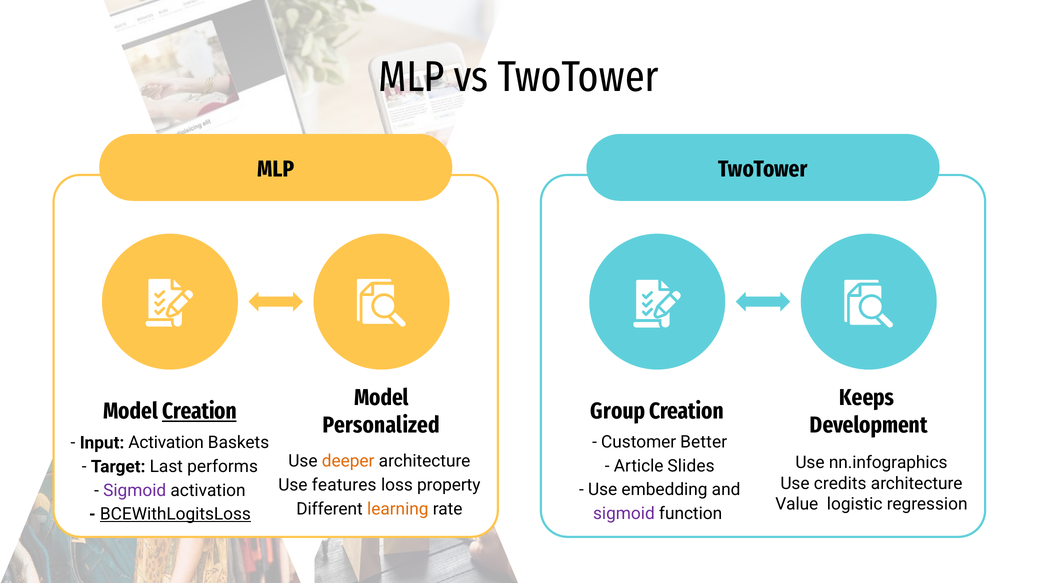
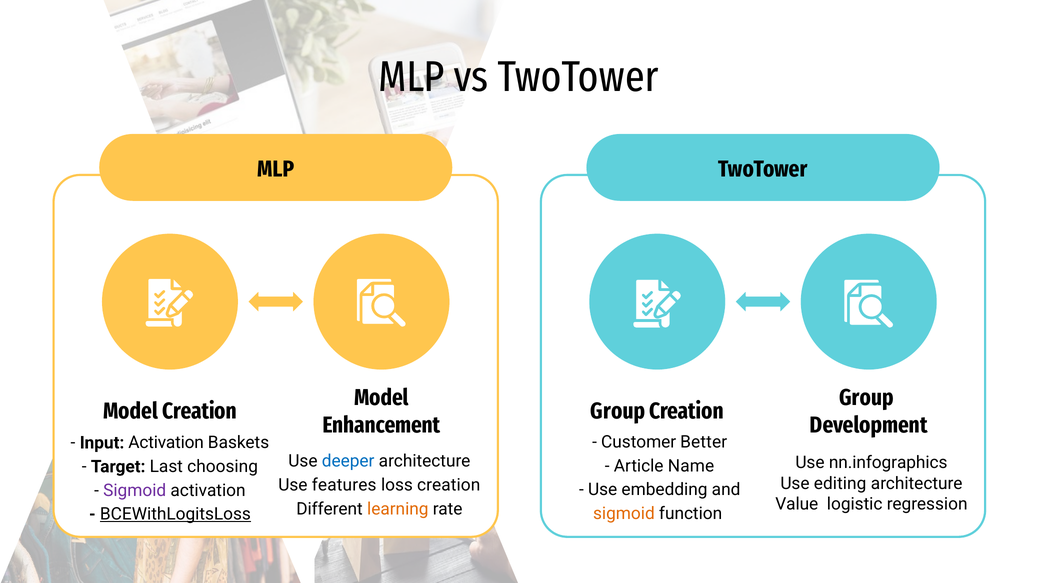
Keeps: Keeps -> Group (867, 398)
Creation underline: present -> none (199, 412)
Personalized: Personalized -> Enhancement (381, 425)
deeper colour: orange -> blue (348, 461)
Slides: Slides -> Name (691, 466)
performs: performs -> choosing (223, 467)
credits: credits -> editing (840, 484)
loss property: property -> creation (449, 485)
sigmoid colour: purple -> orange (624, 514)
